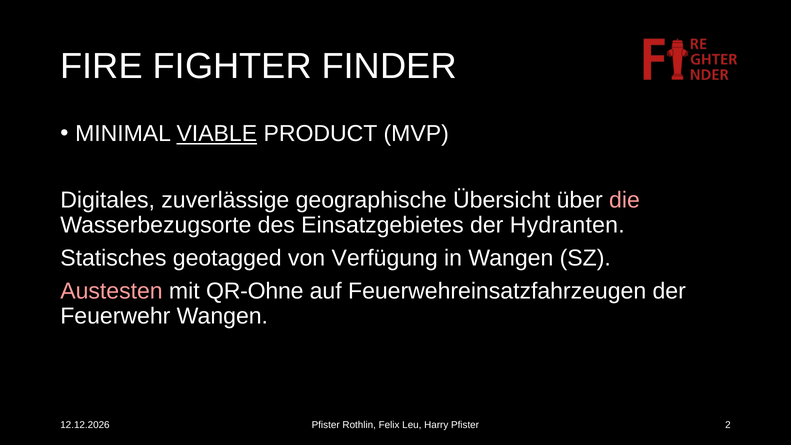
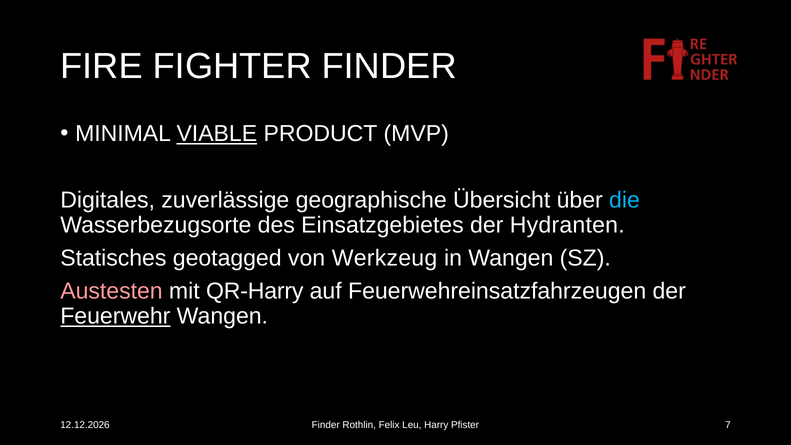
die colour: pink -> light blue (624, 200)
Verfügung: Verfügung -> Werkzeug (385, 258)
QR-Ohne: QR-Ohne -> QR-Harry (255, 291)
Feuerwehr underline: none -> present (115, 316)
Pfister: Pfister -> Finder (326, 425)
2: 2 -> 7 (728, 425)
